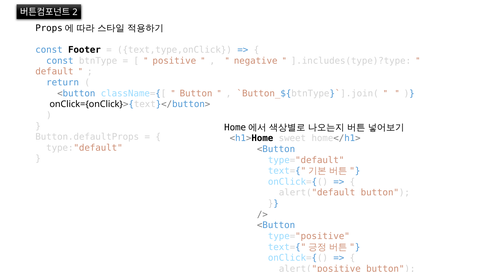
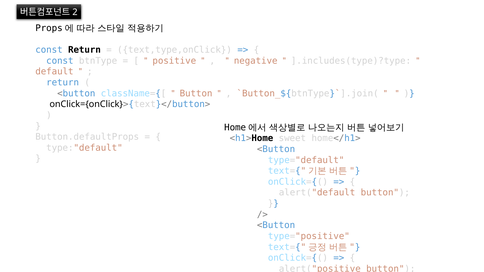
const Footer: Footer -> Return (84, 50)
